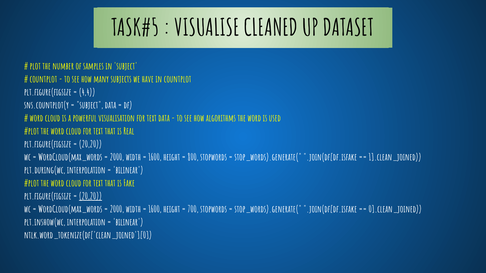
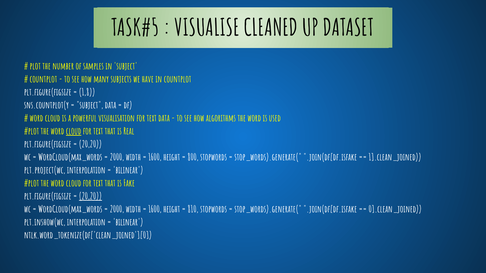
4,4: 4,4 -> 1,8 (87, 92)
cloud underline: none -> present (74, 132)
plt.during(wc: plt.during(wc -> plt.project(wc (45, 171)
700: 700 -> 810 (193, 210)
